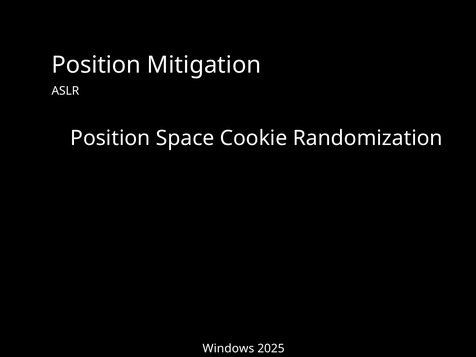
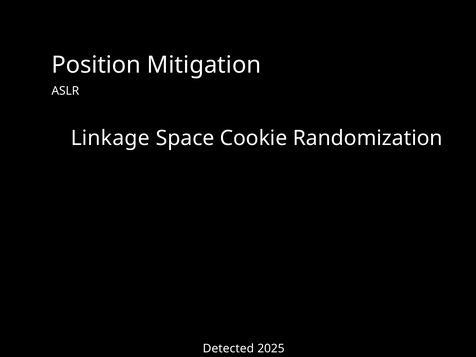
Position: Position -> Linkage (110, 138)
Windows: Windows -> Detected (228, 349)
